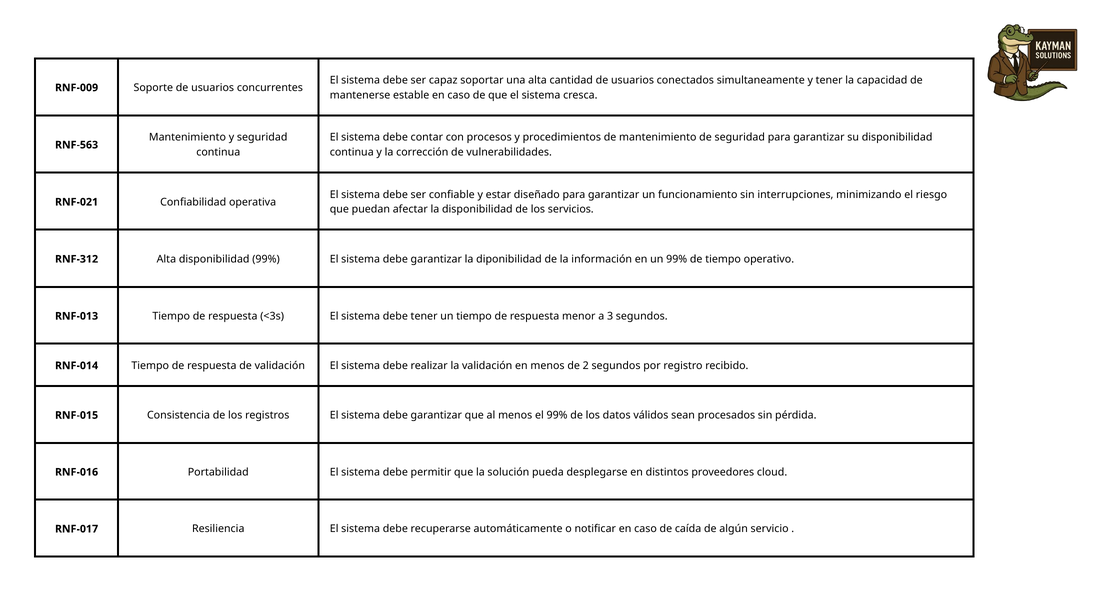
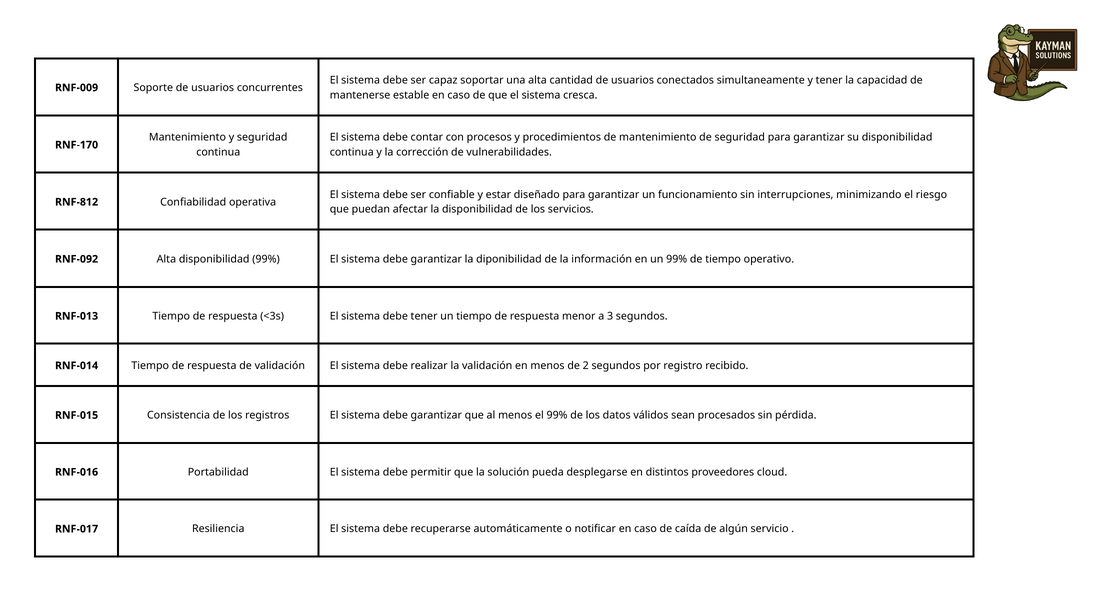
RNF-563: RNF-563 -> RNF-170 (77, 145)
RNF-021: RNF-021 -> RNF-812 (77, 202)
RNF-312: RNF-312 -> RNF-092 (77, 259)
